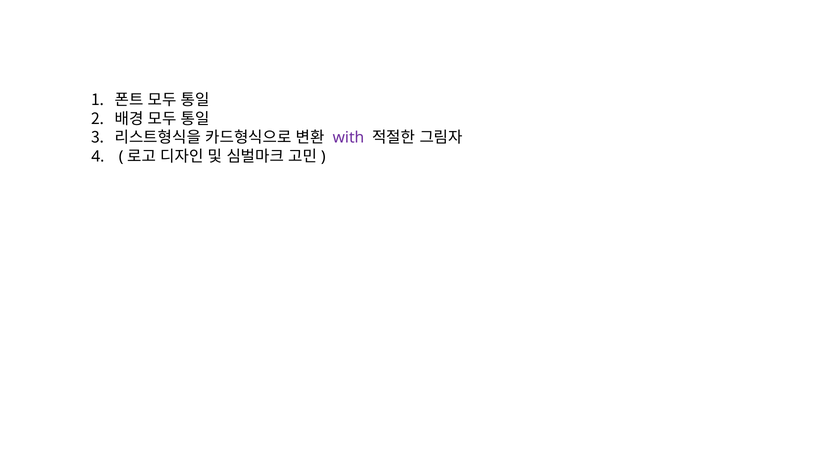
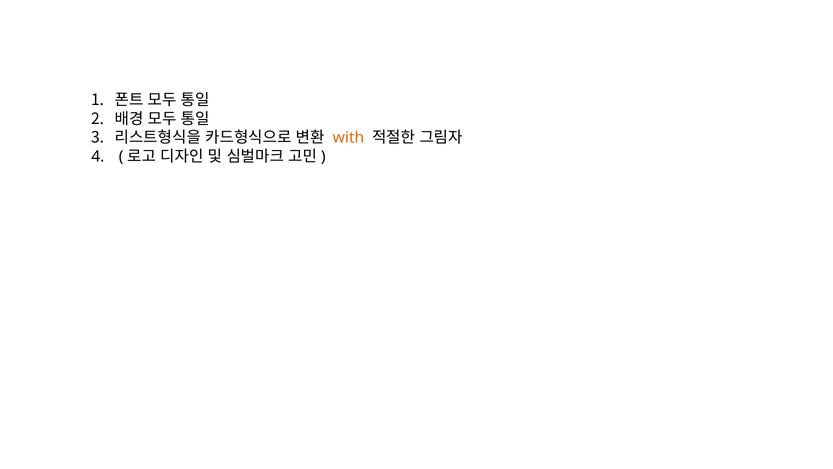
with colour: purple -> orange (349, 138)
